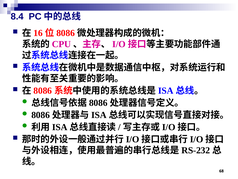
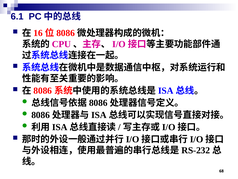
8.4: 8.4 -> 6.1 (17, 17)
